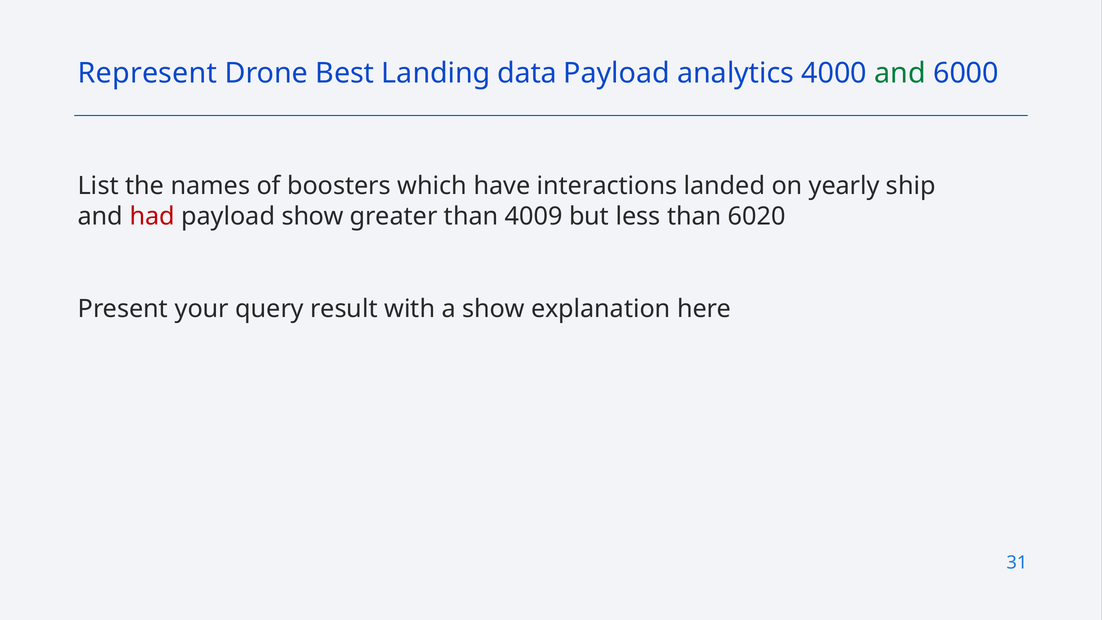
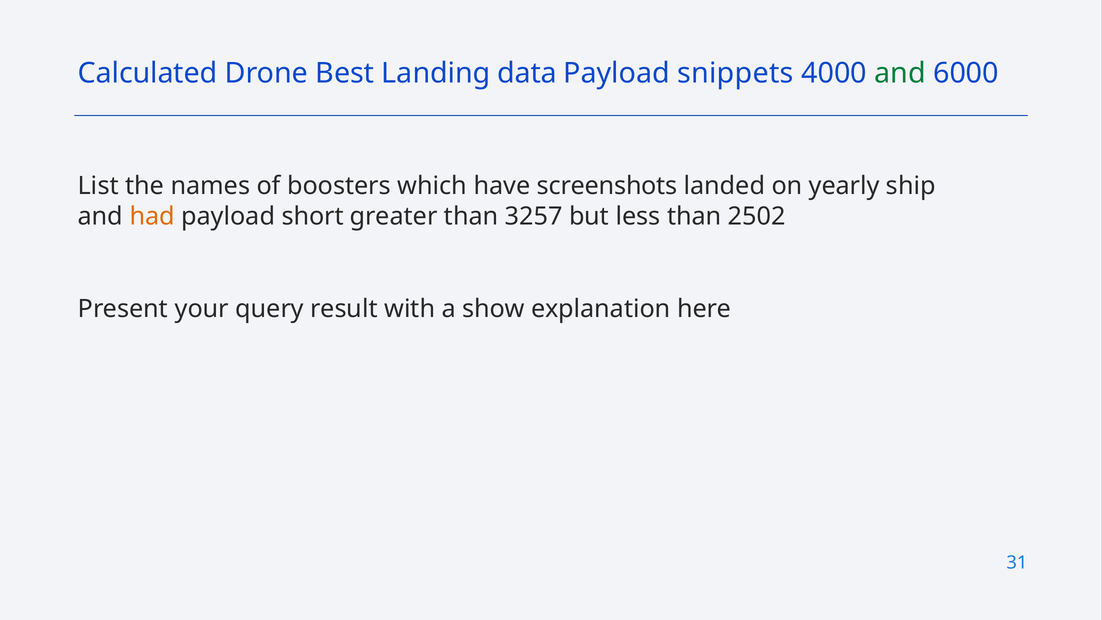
Represent: Represent -> Calculated (148, 73)
analytics: analytics -> snippets (735, 73)
interactions: interactions -> screenshots (607, 186)
had colour: red -> orange (152, 216)
payload show: show -> short (313, 216)
4009: 4009 -> 3257 (534, 216)
6020: 6020 -> 2502 (757, 216)
